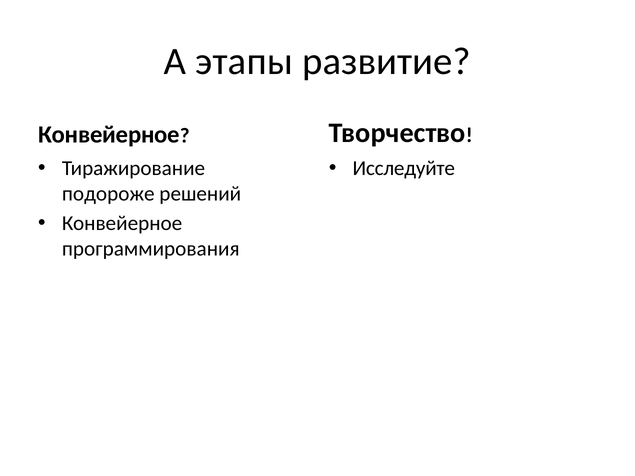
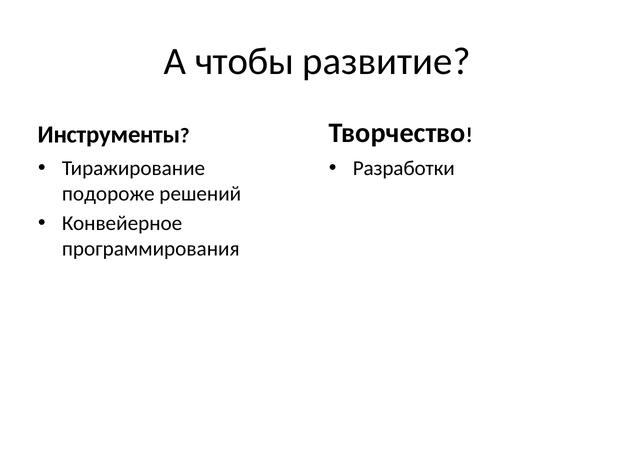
этапы: этапы -> чтобы (245, 61)
Конвейерное: Конвейерное -> Инструменты (109, 135)
Исследуйте: Исследуйте -> Разработки (404, 168)
